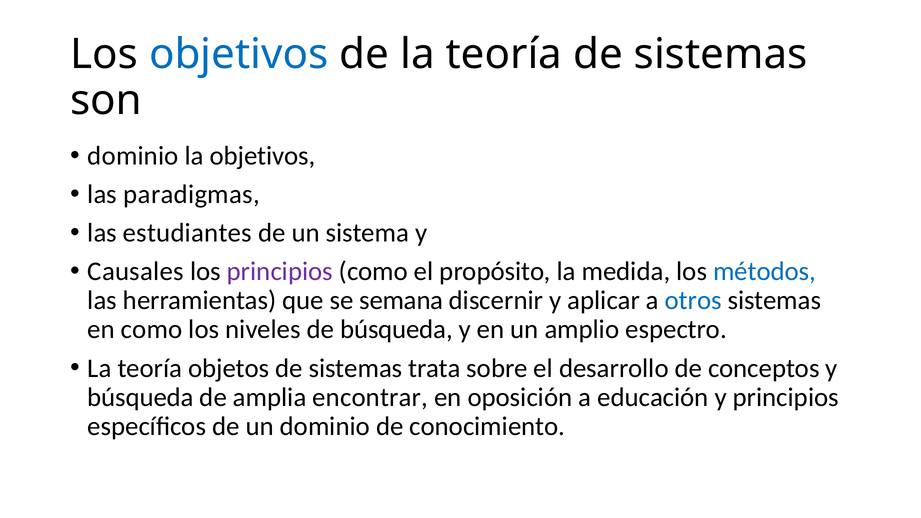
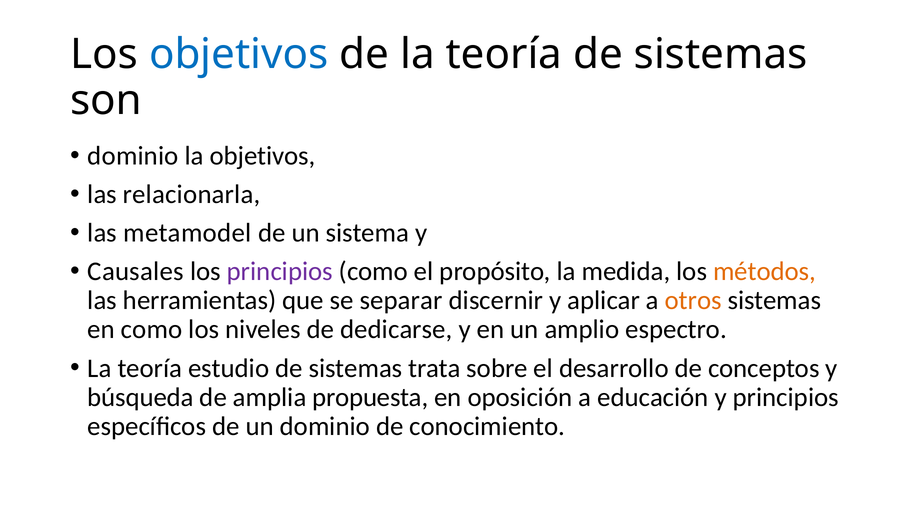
paradigmas: paradigmas -> relacionarla (192, 194)
estudiantes: estudiantes -> metamodel (187, 233)
métodos colour: blue -> orange (765, 272)
semana: semana -> separar (401, 301)
otros colour: blue -> orange (693, 301)
de búsqueda: búsqueda -> dedicarse (396, 330)
objetos: objetos -> estudio (229, 368)
encontrar: encontrar -> propuesta (370, 397)
